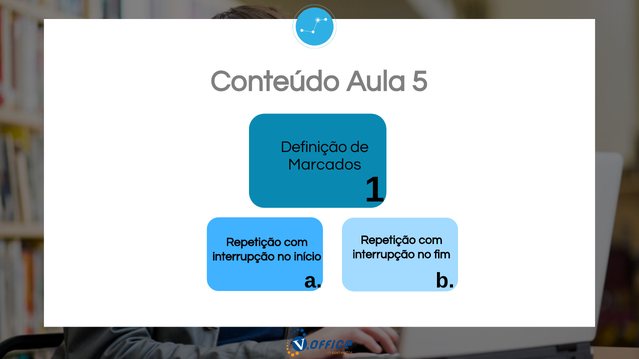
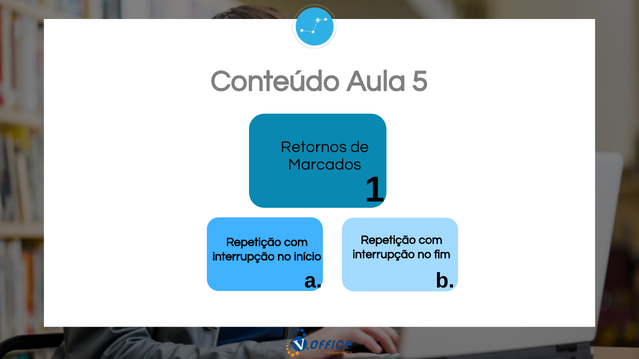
Definição: Definição -> Retornos (314, 147)
